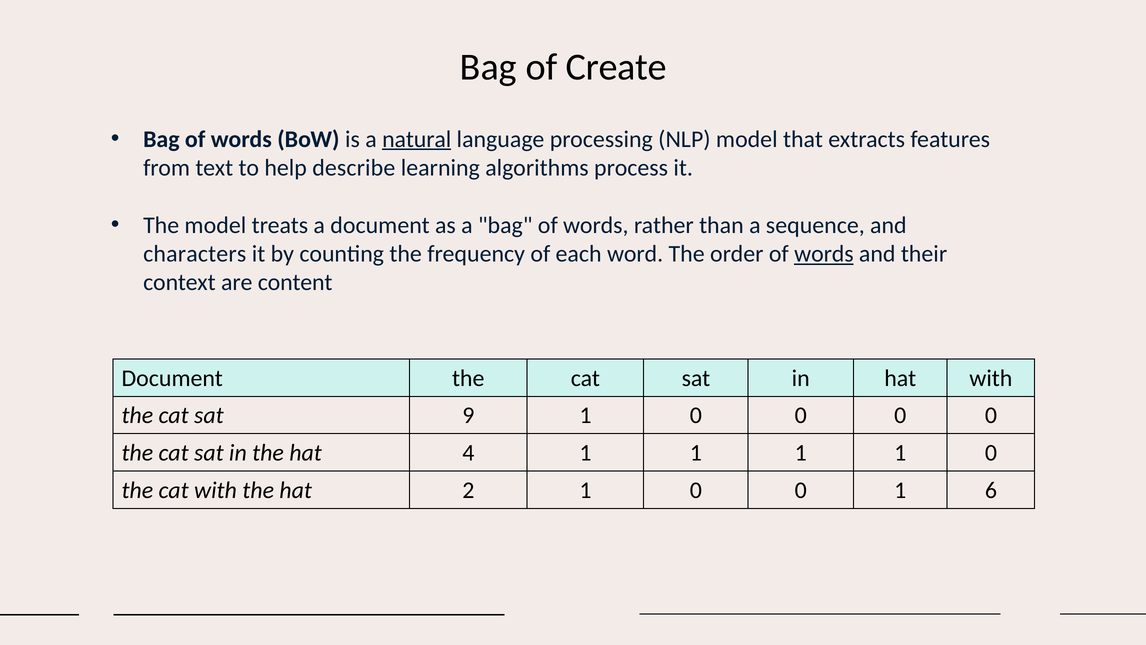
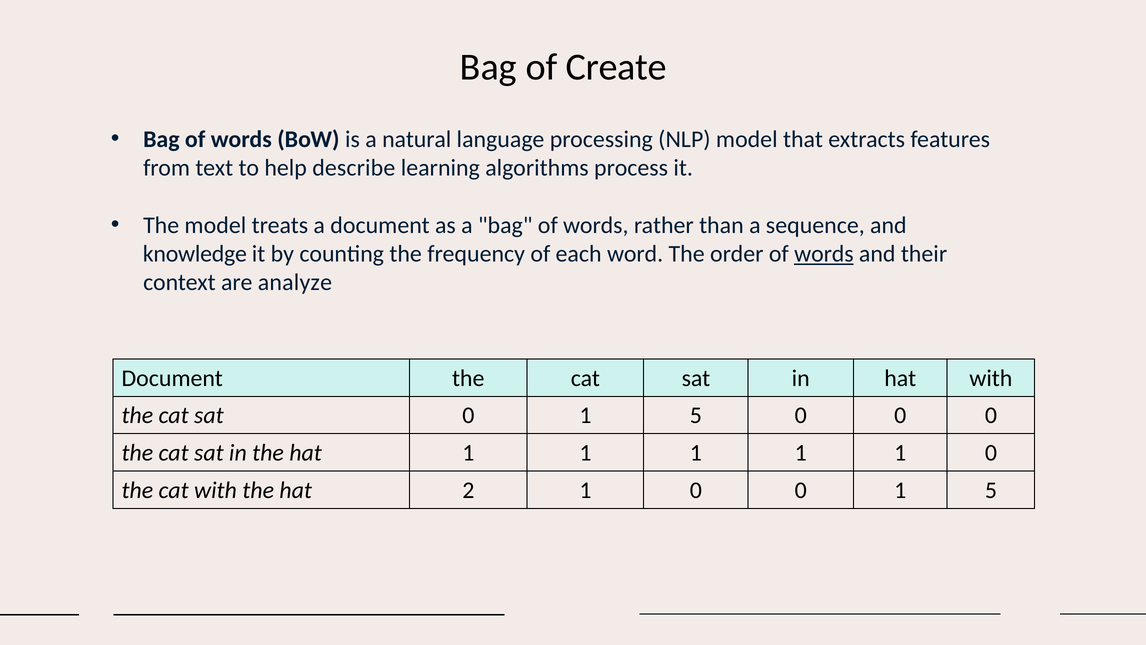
natural underline: present -> none (417, 139)
characters: characters -> knowledge (195, 254)
content: content -> analyze (295, 282)
sat 9: 9 -> 0 (468, 415)
0: 0 -> 5 (696, 415)
hat 4: 4 -> 1 (468, 453)
0 0 1 6: 6 -> 5 (991, 490)
